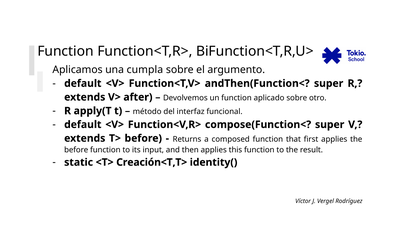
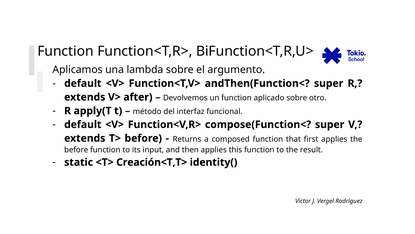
cumpla: cumpla -> lambda (145, 70)
